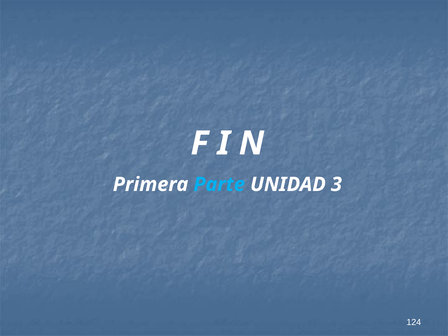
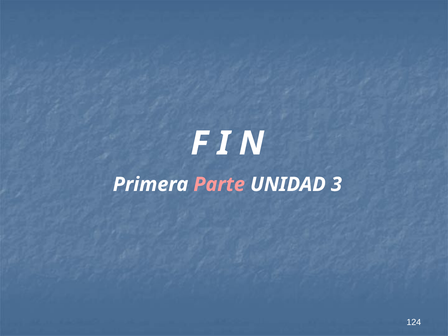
Parte colour: light blue -> pink (219, 184)
